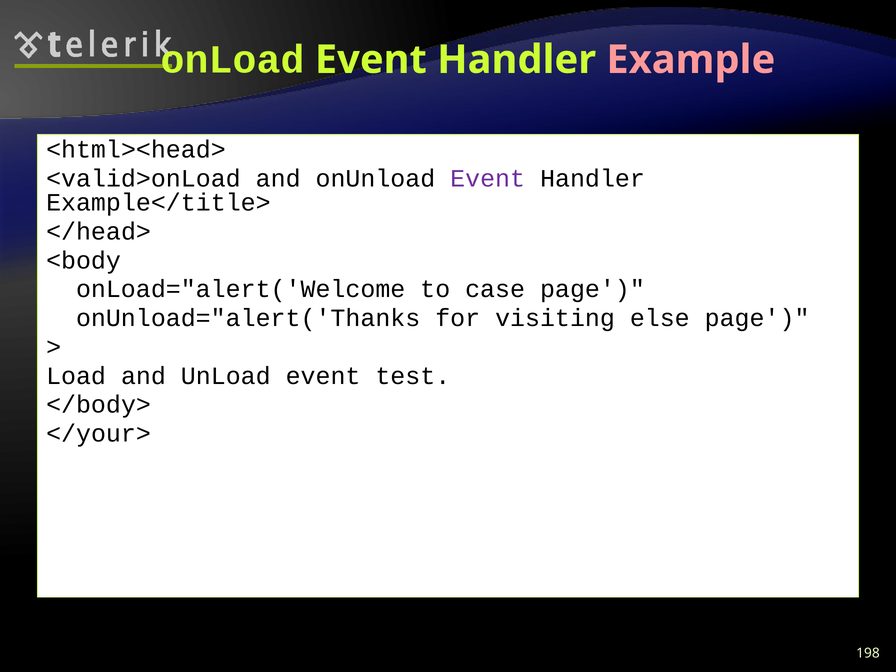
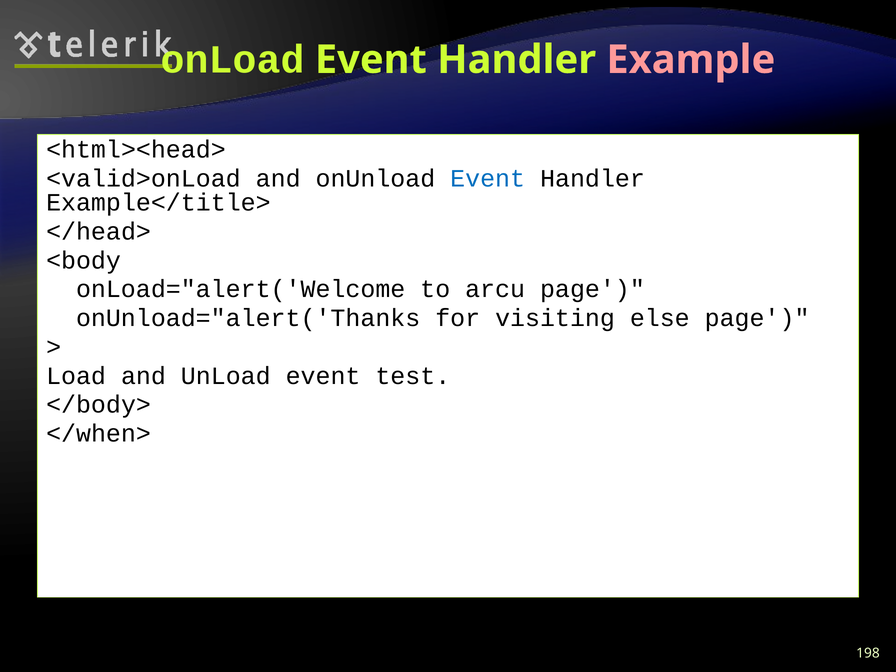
Event colour: purple -> blue (488, 179)
case: case -> arcu (495, 289)
</your>: </your> -> </when> (99, 434)
